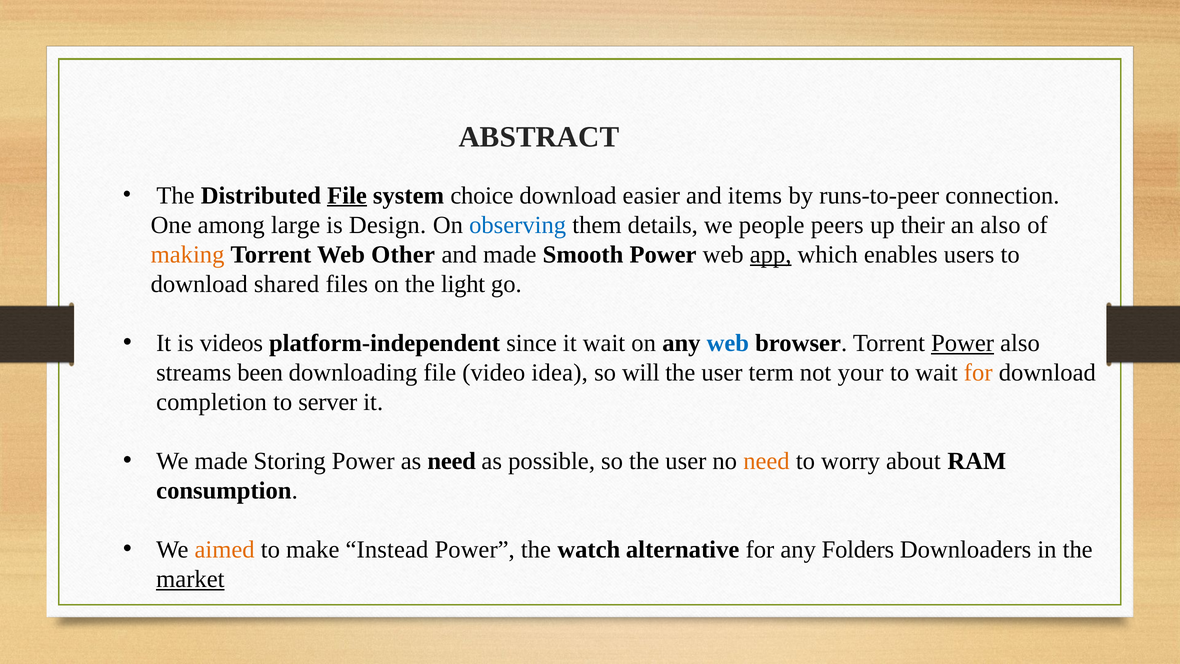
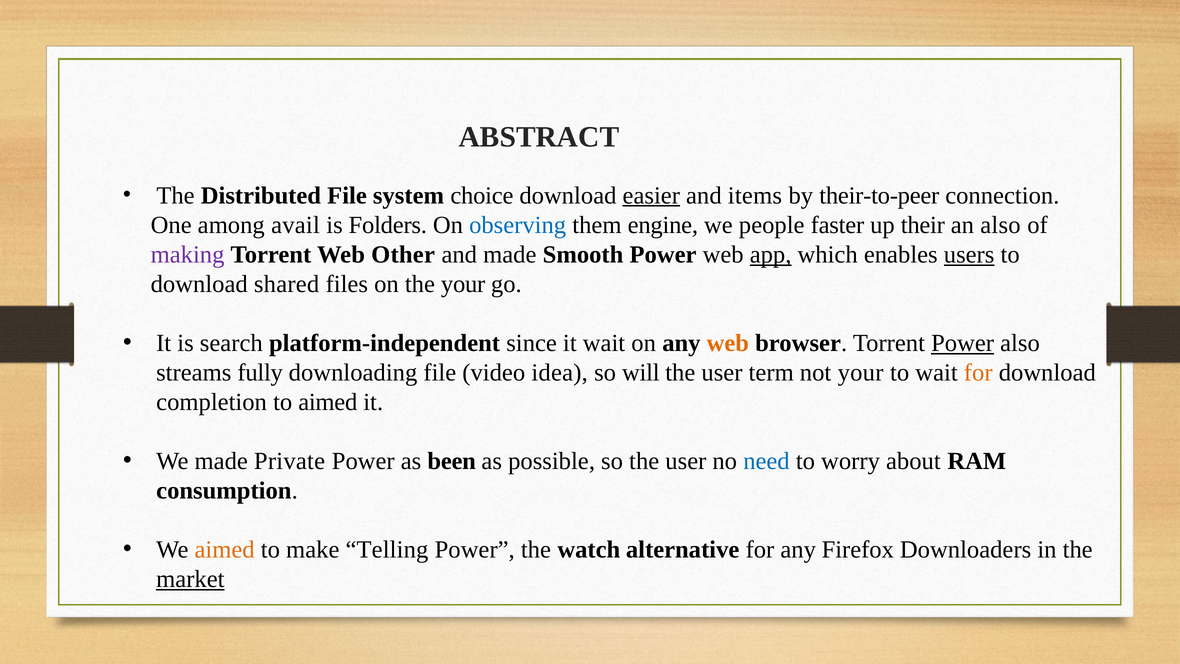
File underline: present -> none (347, 195)
easier underline: none -> present (651, 195)
runs-to-peer: runs-to-peer -> their-to-peer (879, 195)
large: large -> avail (295, 225)
Design: Design -> Folders (388, 225)
details: details -> engine (663, 225)
peers: peers -> faster (837, 225)
making colour: orange -> purple (188, 254)
users underline: none -> present (969, 254)
the light: light -> your (463, 284)
videos: videos -> search (231, 343)
web colour: blue -> orange (728, 343)
been: been -> fully (260, 372)
to server: server -> aimed (328, 402)
Storing: Storing -> Private (289, 461)
as need: need -> been (452, 461)
need colour: orange -> blue (766, 461)
Instead: Instead -> Telling (387, 549)
Folders: Folders -> Firefox (858, 549)
